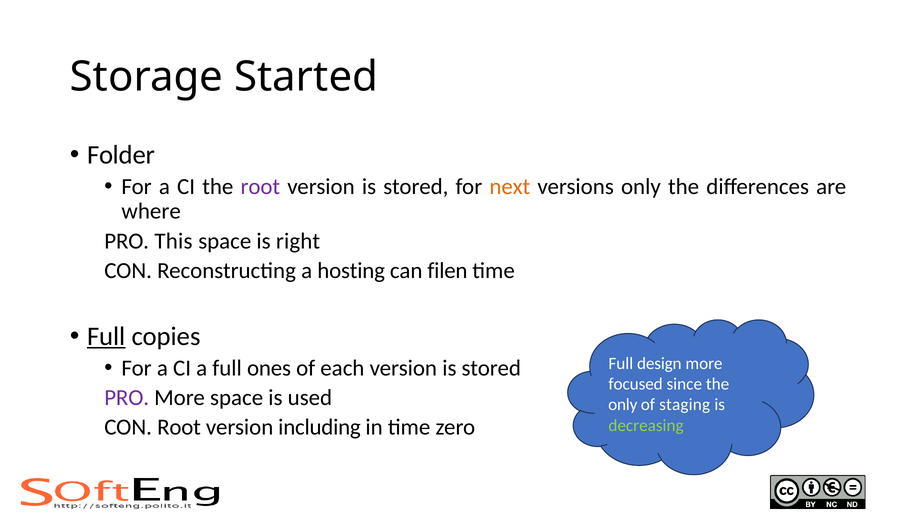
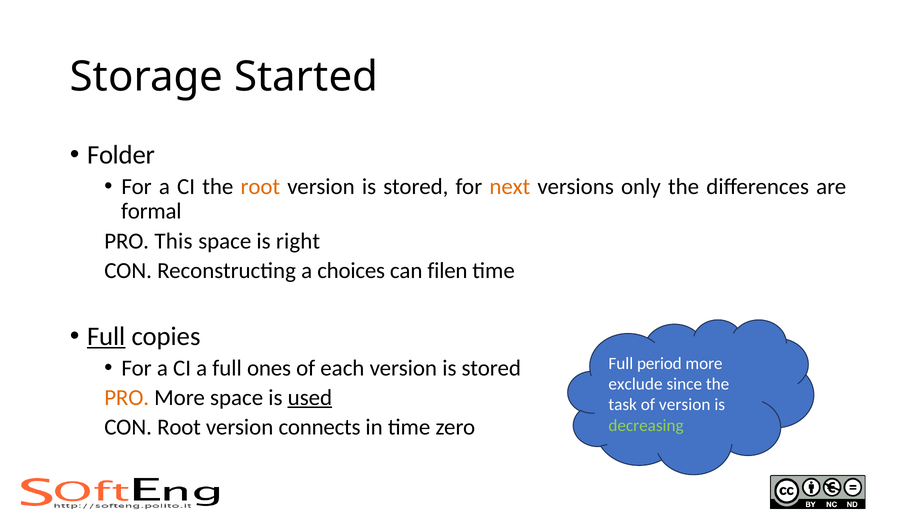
root colour: purple -> orange (260, 187)
where: where -> formal (151, 211)
hosting: hosting -> choices (351, 270)
design: design -> period (659, 363)
focused: focused -> exclude (636, 384)
PRO colour: purple -> orange (127, 397)
used underline: none -> present (310, 397)
only: only -> task (623, 405)
of staging: staging -> version (685, 405)
including: including -> connects (320, 427)
